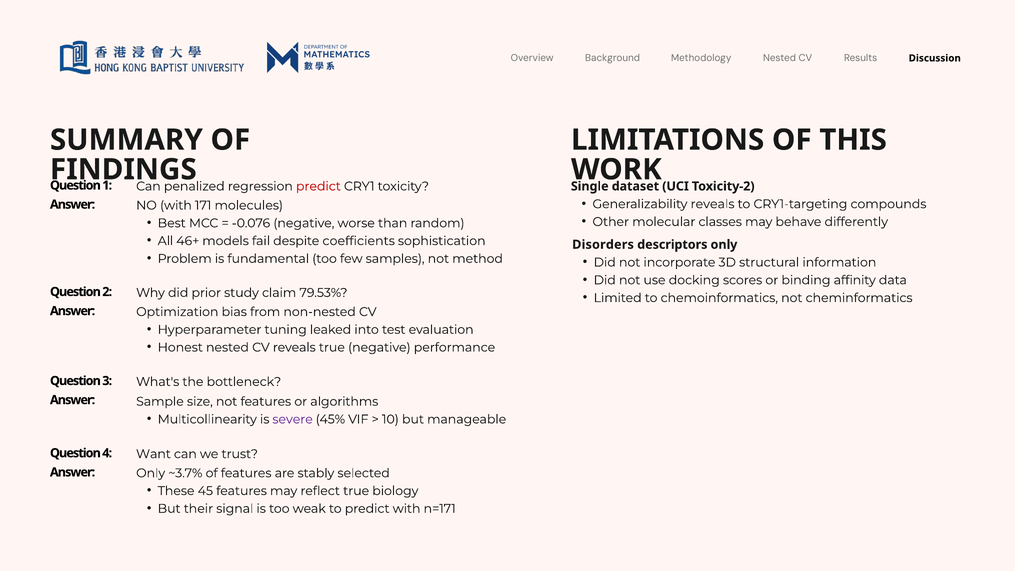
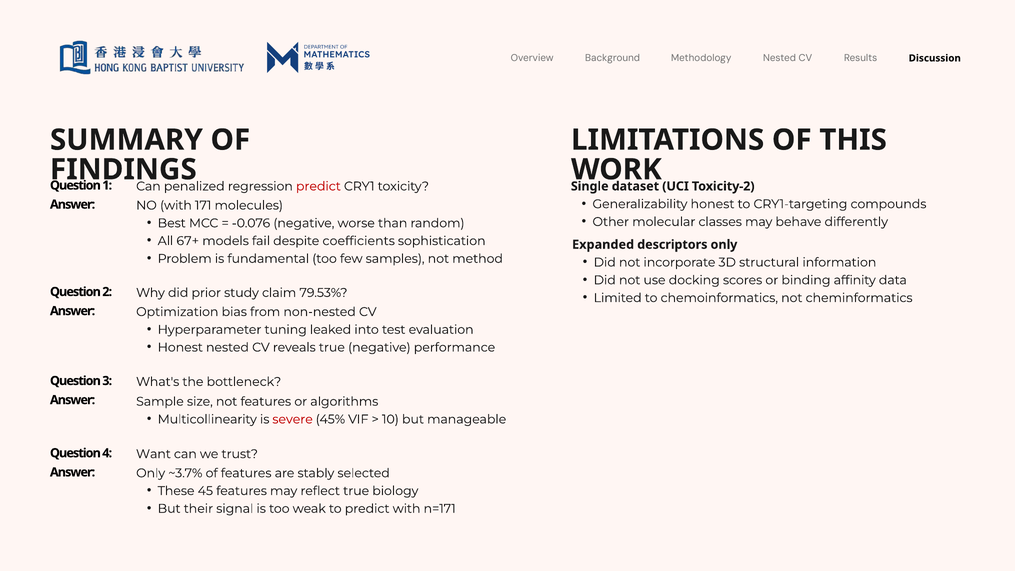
Generalizability reveals: reveals -> honest (713, 204)
46+: 46+ -> 67+ (188, 241)
Disorders: Disorders -> Expanded (603, 245)
severe colour: purple -> red (293, 419)
